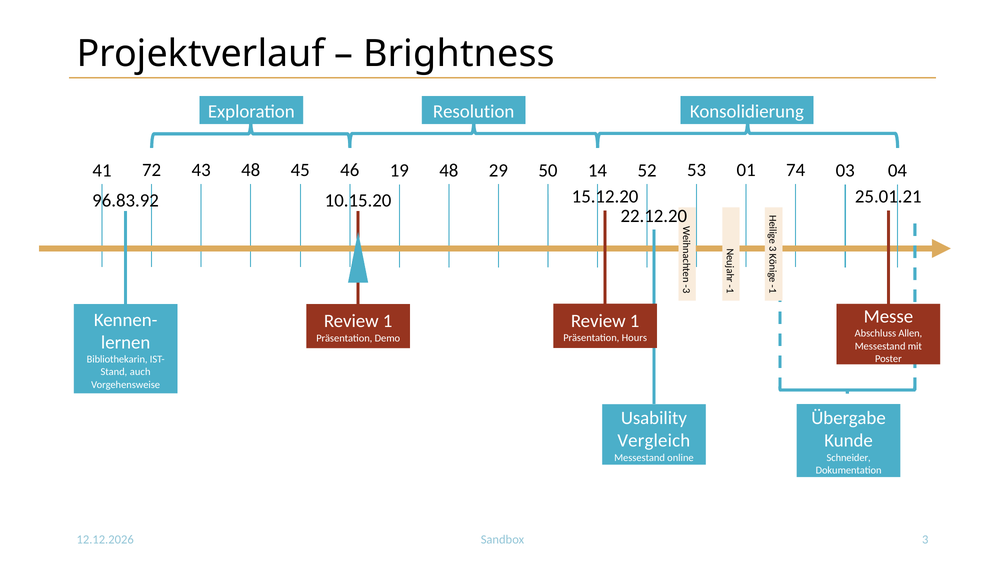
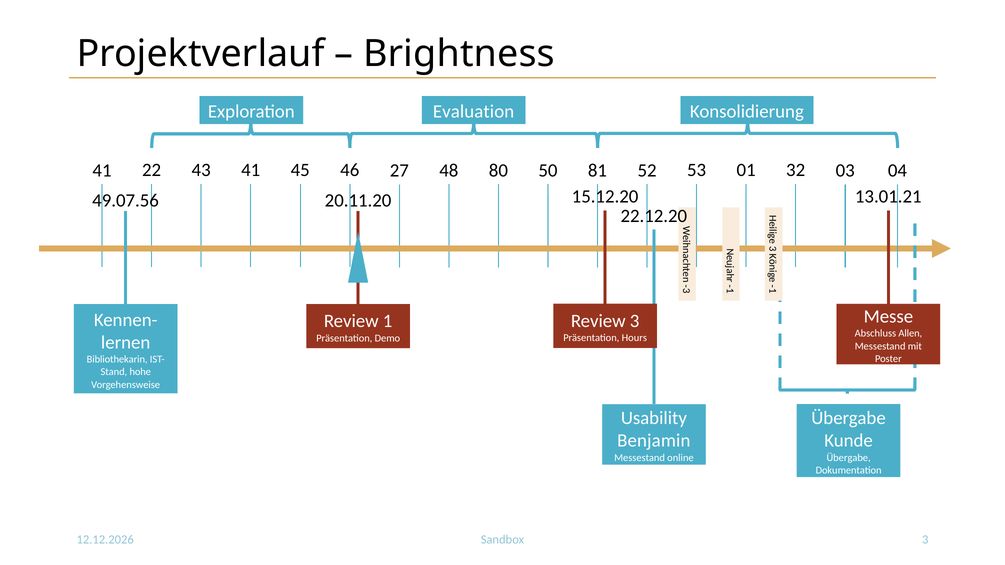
Resolution: Resolution -> Evaluation (474, 111)
19: 19 -> 27 (399, 171)
29: 29 -> 80 (498, 170)
14: 14 -> 81 (597, 170)
74: 74 -> 32 (796, 170)
72: 72 -> 22 (152, 170)
43 48: 48 -> 41 (251, 170)
25.01.21: 25.01.21 -> 13.01.21 (888, 196)
96.83.92: 96.83.92 -> 49.07.56 (126, 201)
10.15.20: 10.15.20 -> 20.11.20 (358, 201)
1: 1 -> 3 (635, 321)
auch: auch -> hohe (140, 372)
Vergleich: Vergleich -> Benjamin (654, 441)
Schneider: Schneider -> Übergabe (849, 458)
